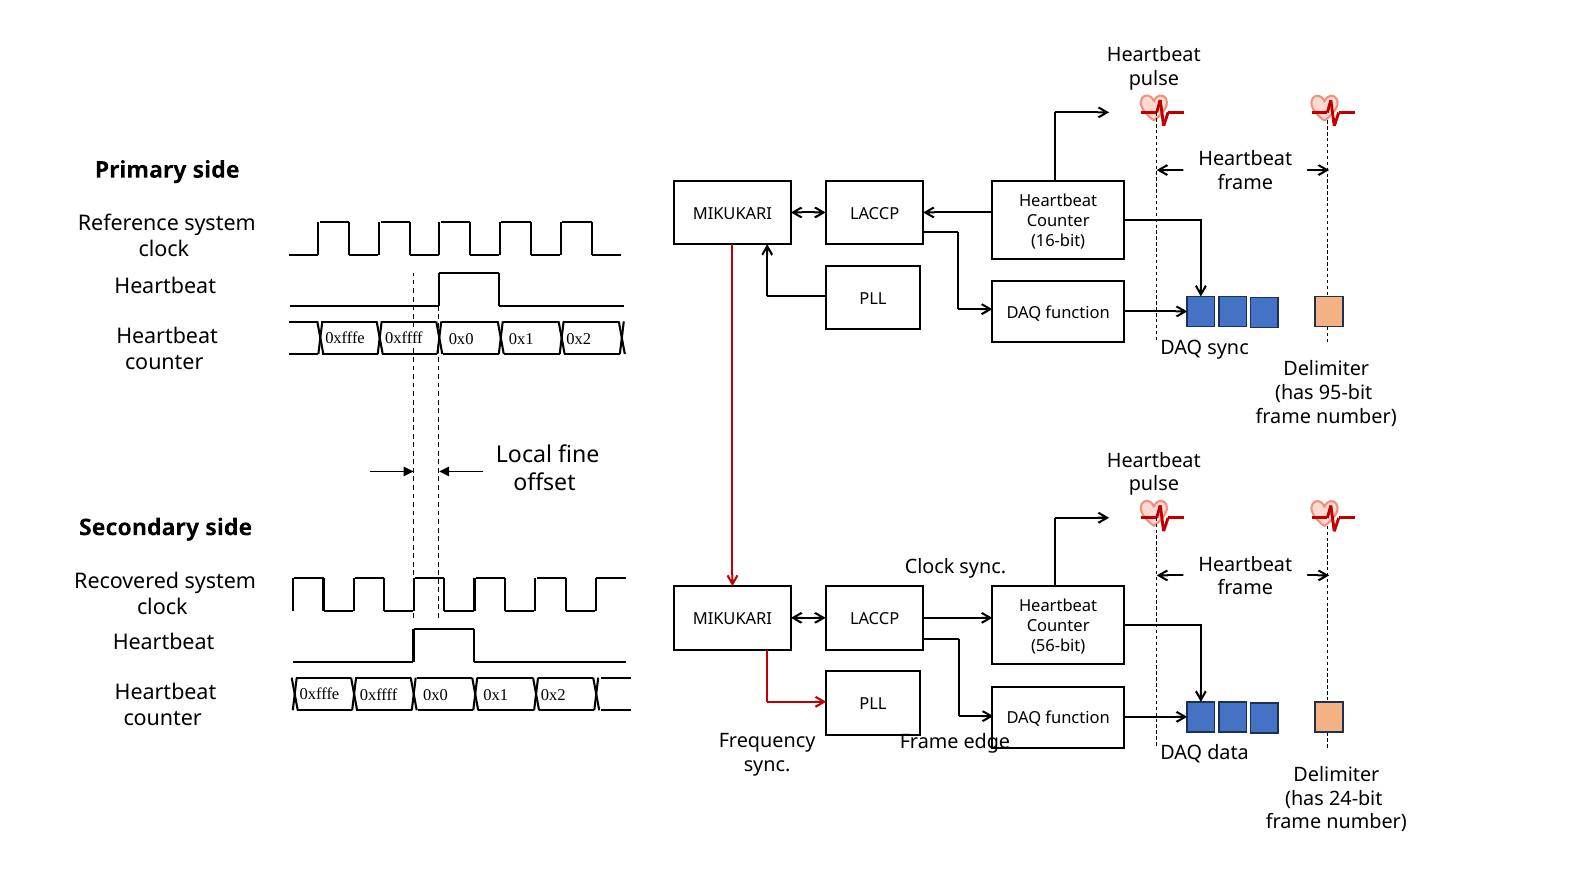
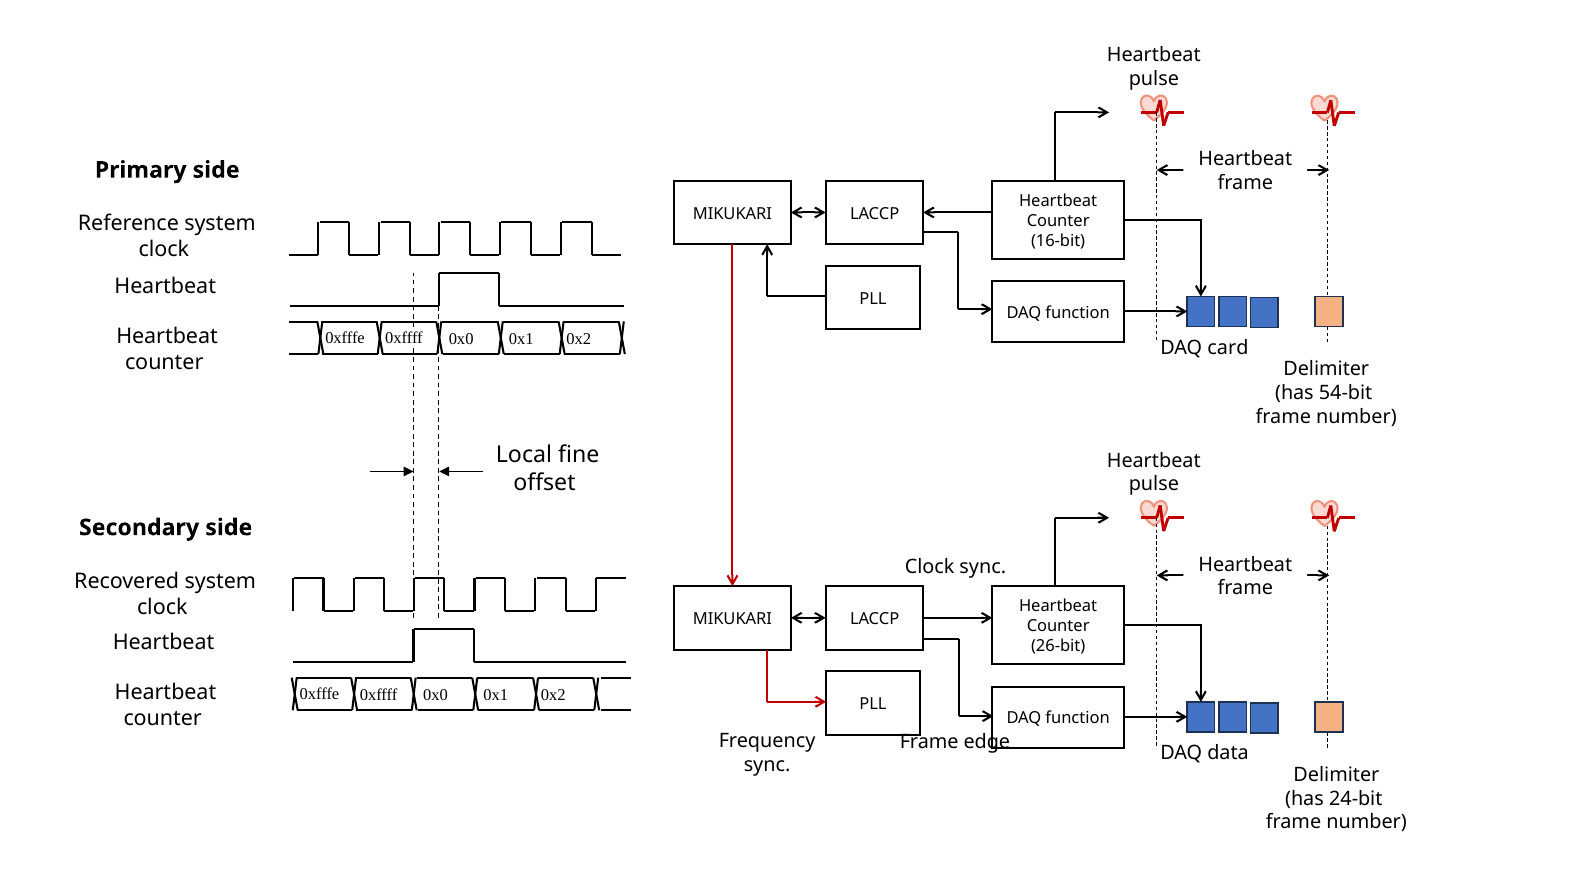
DAQ sync: sync -> card (1228, 347)
95-bit: 95-bit -> 54-bit (1346, 393)
56-bit: 56-bit -> 26-bit (1058, 646)
